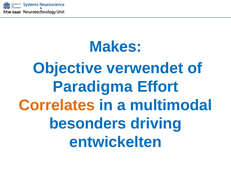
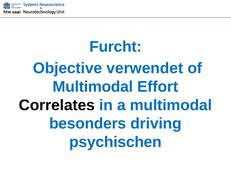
Makes: Makes -> Furcht (116, 47)
Paradigma: Paradigma -> Multimodal (93, 87)
Correlates colour: orange -> black (57, 105)
entwickelten: entwickelten -> psychischen (115, 142)
